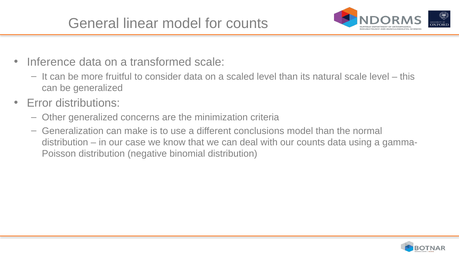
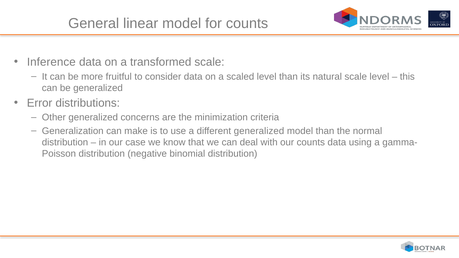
different conclusions: conclusions -> generalized (259, 131)
